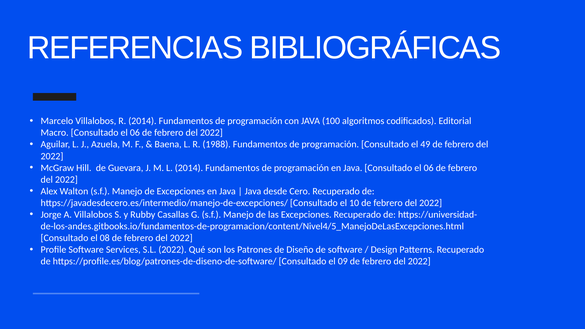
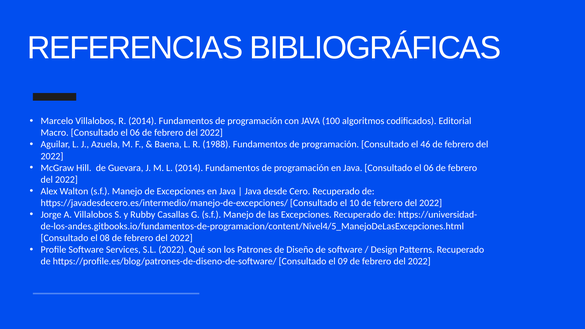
49: 49 -> 46 (425, 144)
